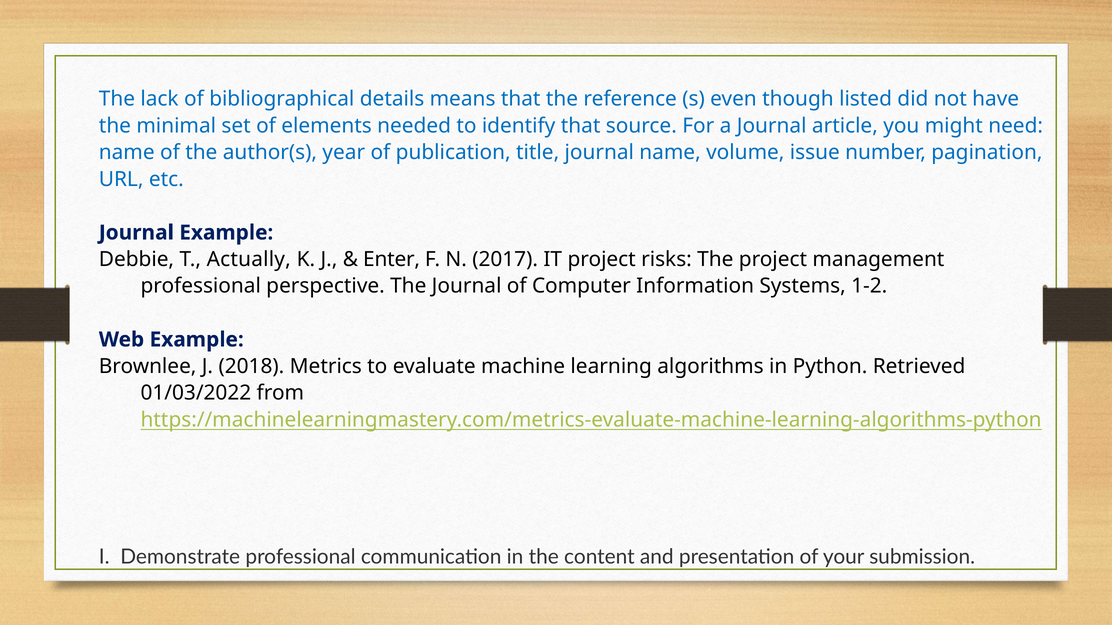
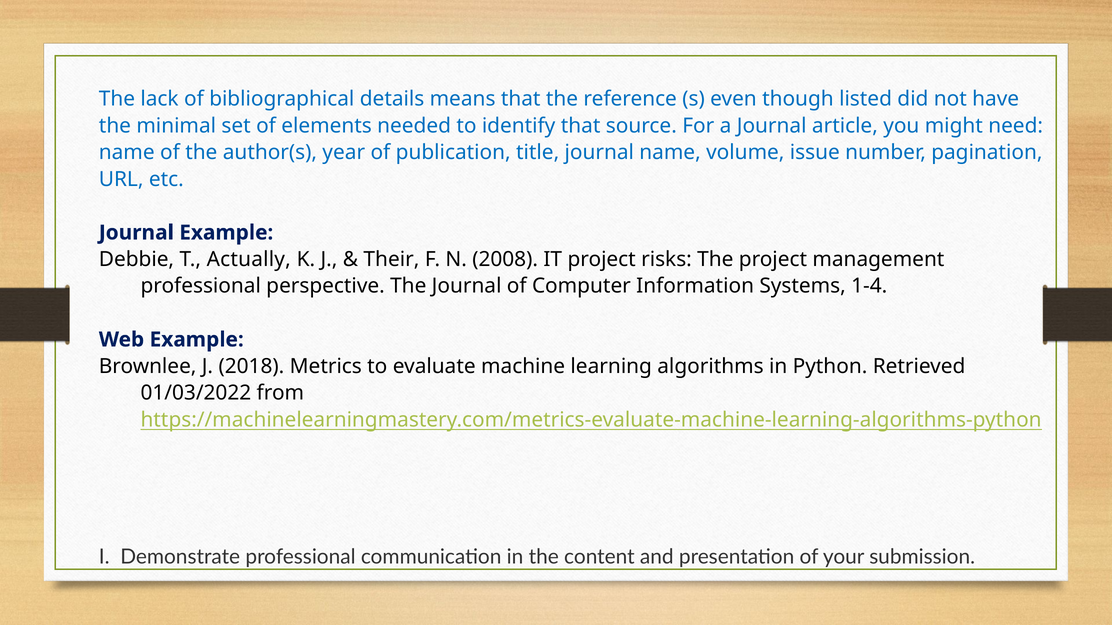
Enter: Enter -> Their (391, 260)
2017: 2017 -> 2008 (505, 260)
1-2: 1-2 -> 1-4 (869, 286)
